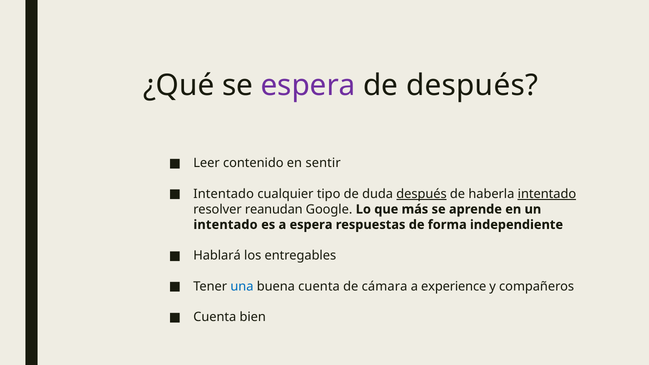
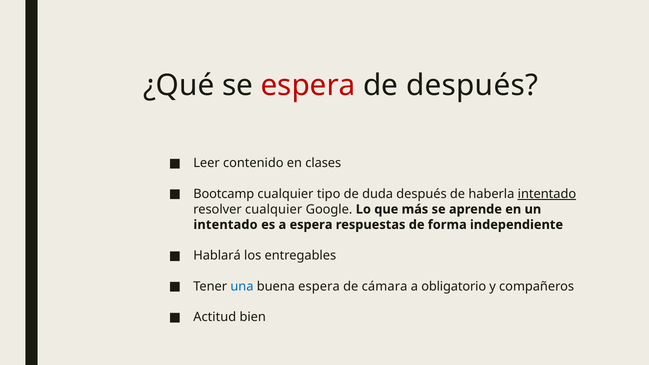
espera colour: purple -> red (308, 85)
sentir: sentir -> clases (323, 163)
Intentado: Intentado -> Bootcamp (224, 194)
después underline: present -> none (422, 194)
resolver reanudan: reanudan -> cualquier (274, 209)
buena cuenta: cuenta -> espera (319, 286)
experience: experience -> obligatorio (454, 286)
Cuenta: Cuenta -> Actitud (215, 317)
